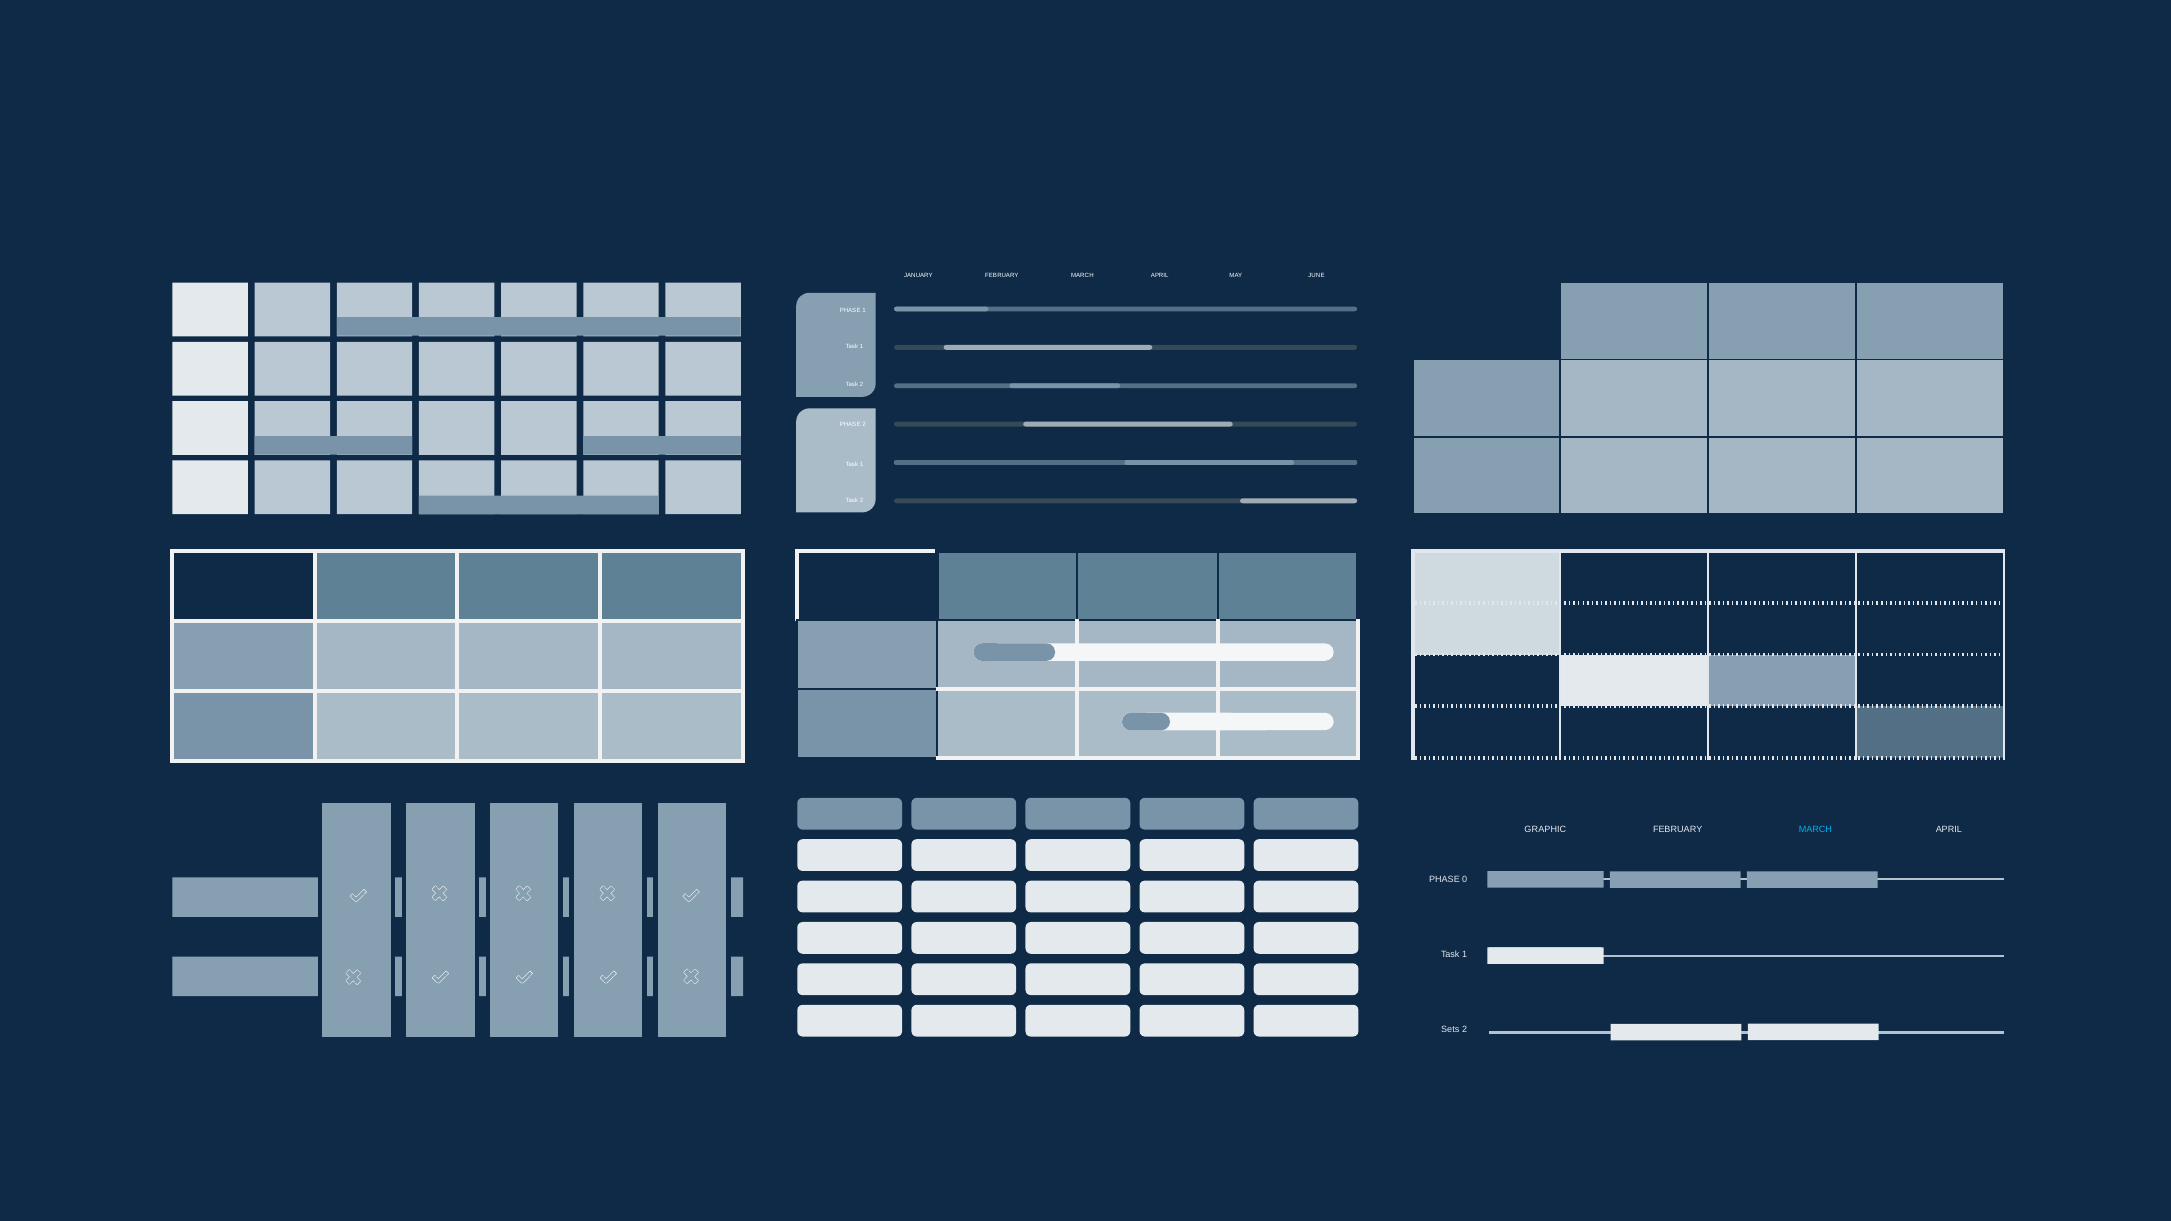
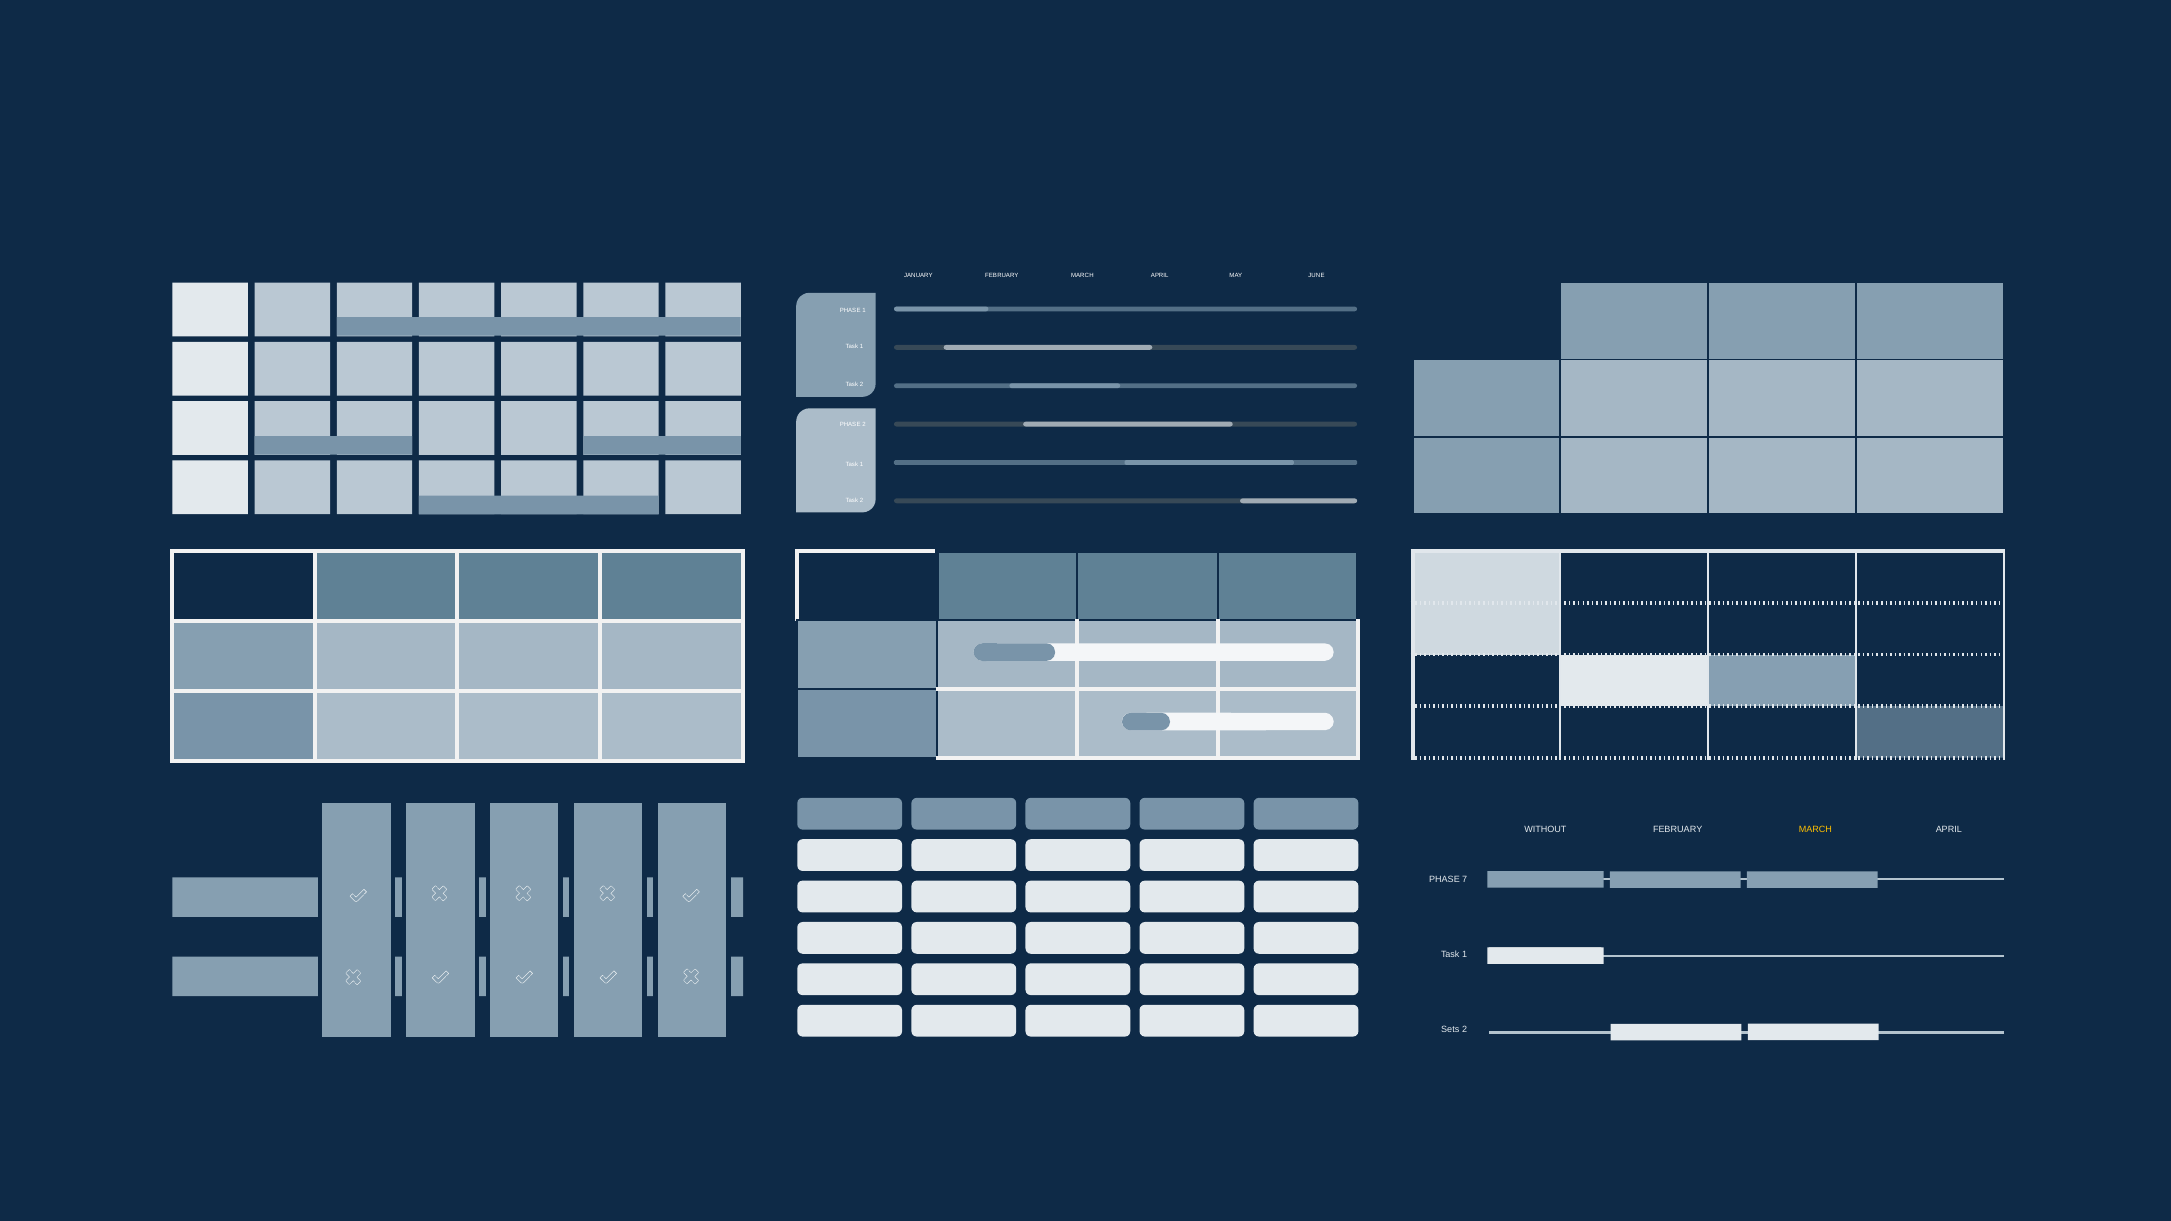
GRAPHIC: GRAPHIC -> WITHOUT (1545, 830)
MARCH colour: light blue -> yellow (1815, 830)
0: 0 -> 7 (1465, 880)
